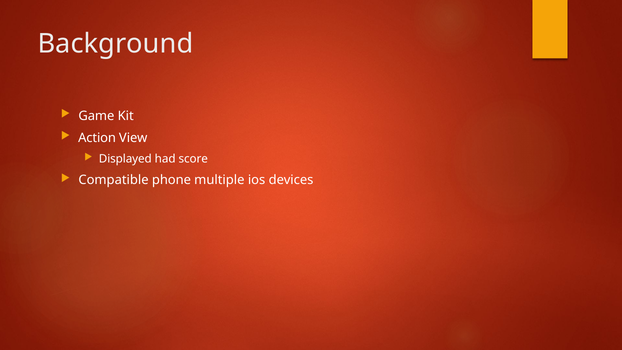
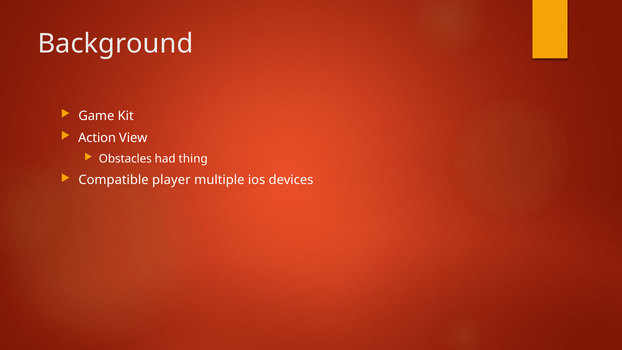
Displayed: Displayed -> Obstacles (125, 159)
score: score -> thing (193, 159)
phone: phone -> player (171, 180)
